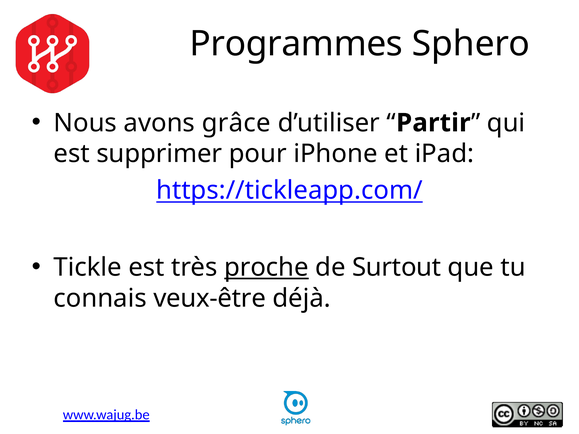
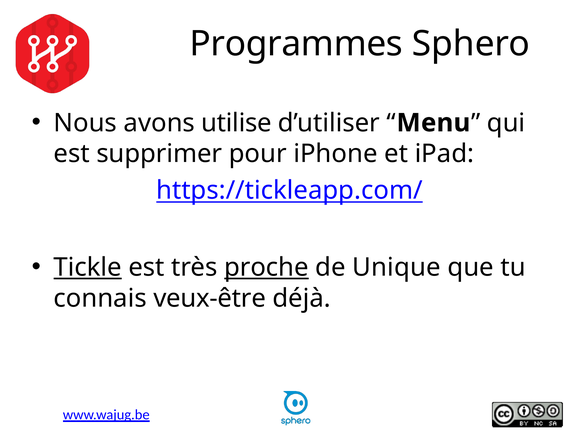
grâce: grâce -> utilise (236, 123)
Partir: Partir -> Menu (433, 123)
Tickle underline: none -> present (88, 268)
Surtout: Surtout -> Unique (396, 268)
